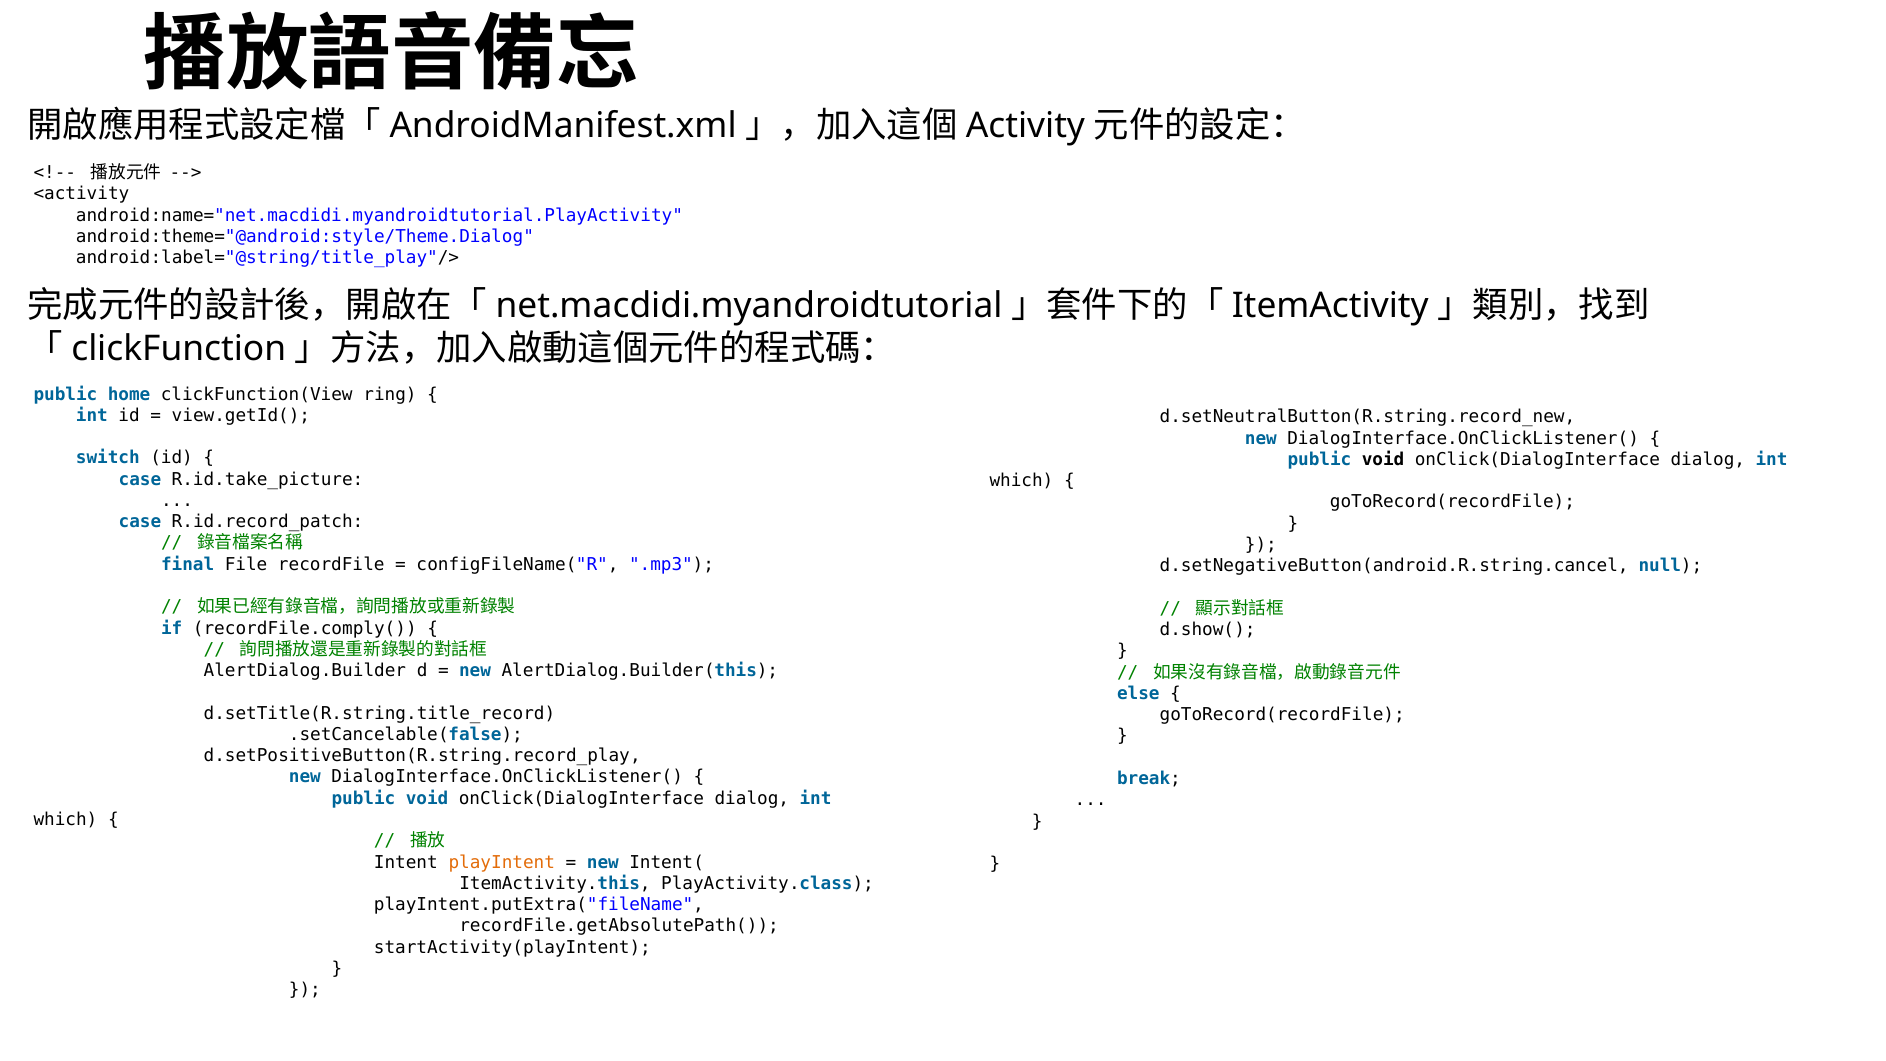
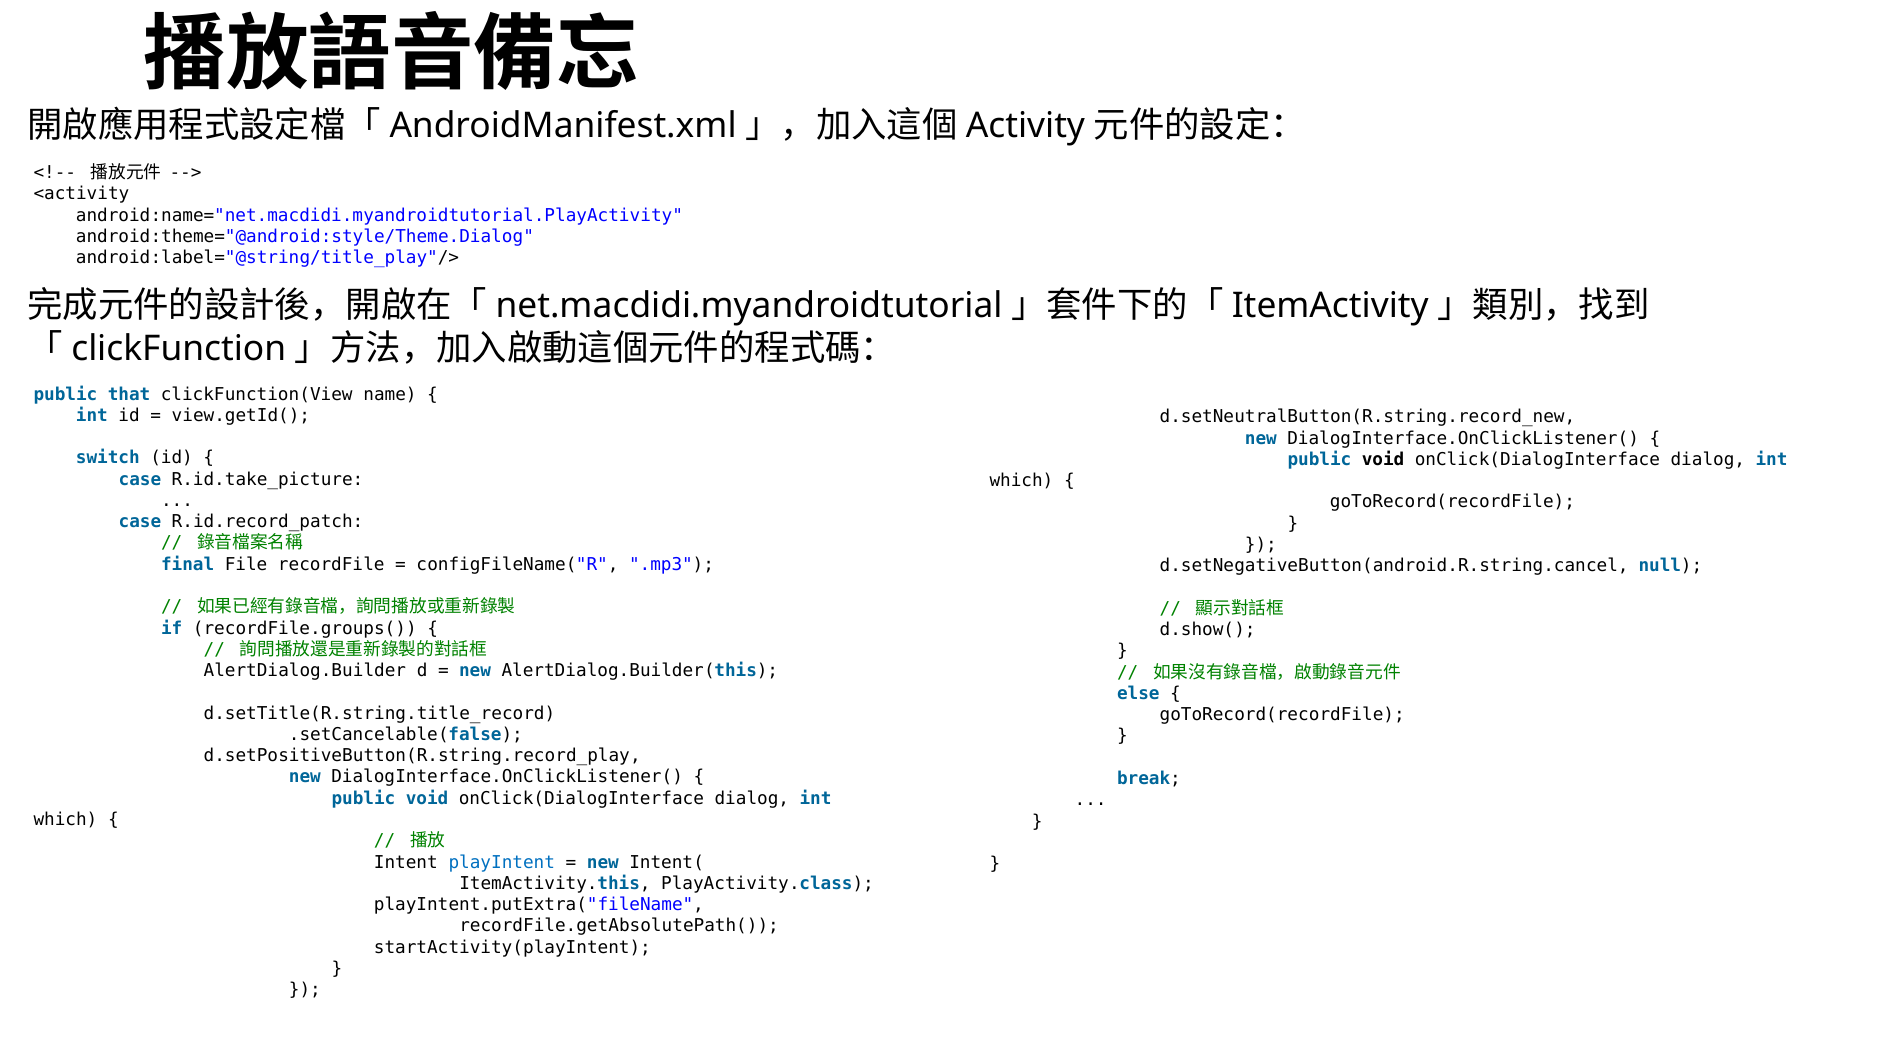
home: home -> that (129, 394)
ring: ring -> name (390, 394)
recordFile.comply(: recordFile.comply( -> recordFile.groups( (305, 628)
playIntent colour: orange -> blue (502, 862)
